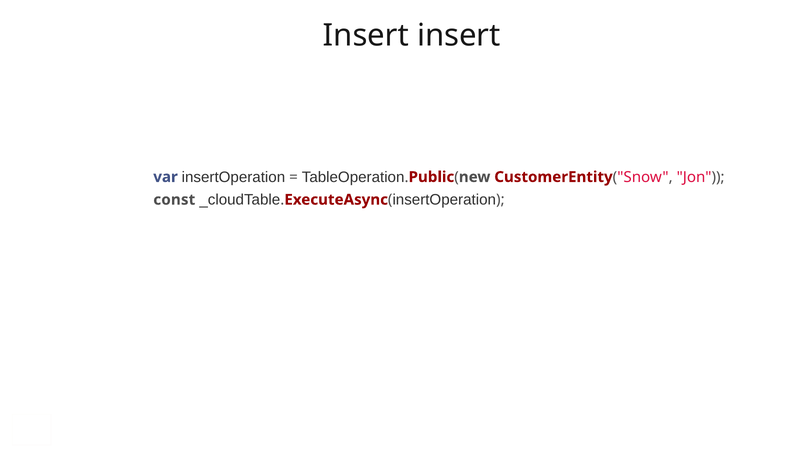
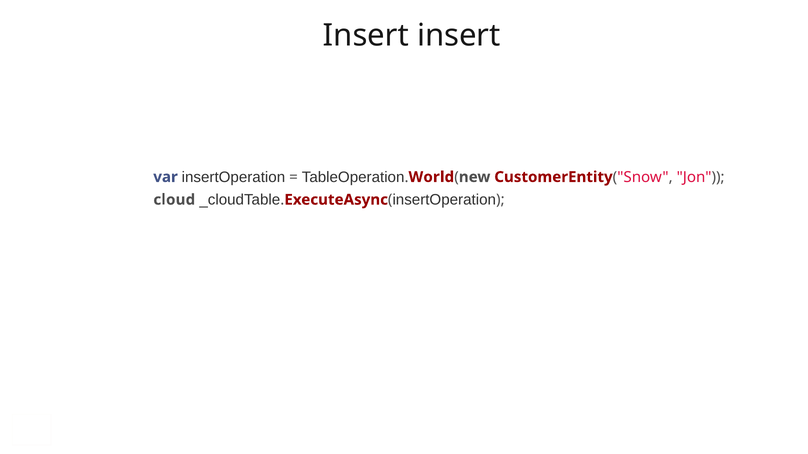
Public: Public -> World (431, 177)
const: const -> cloud (174, 200)
